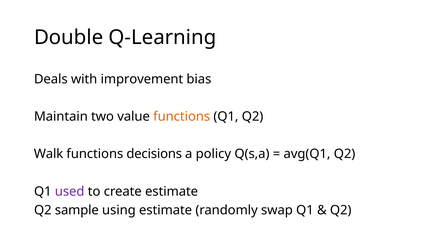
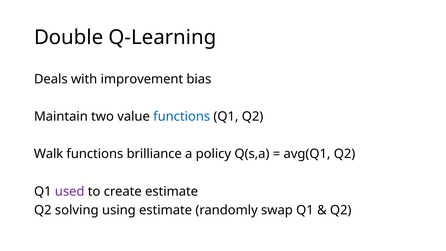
functions colour: orange -> blue (182, 116)
decisions: decisions -> brilliance (154, 154)
sample: sample -> solving (77, 210)
